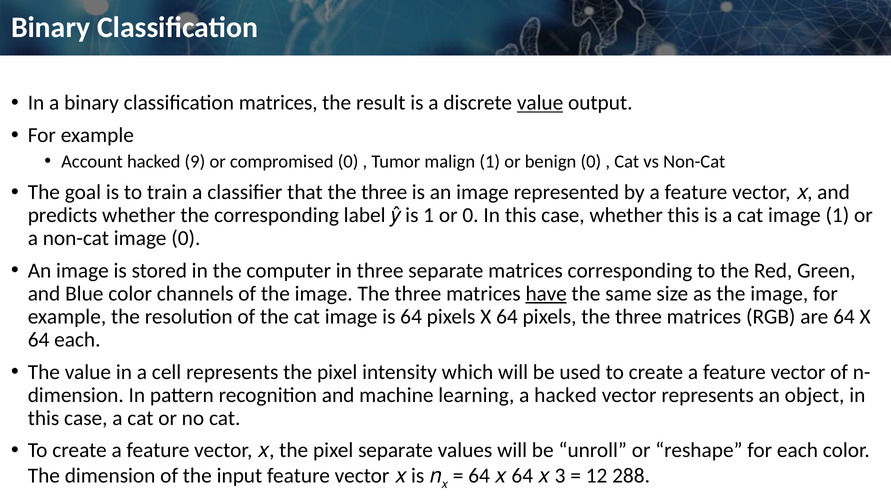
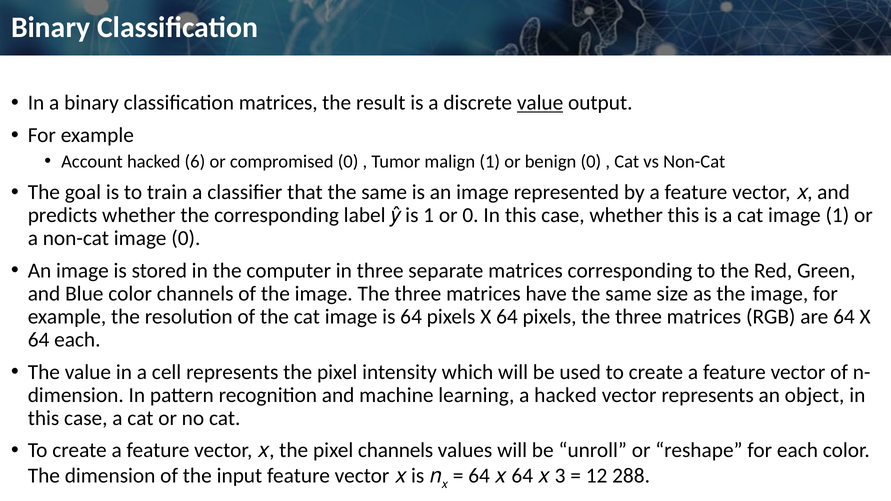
9: 9 -> 6 (195, 161)
that the three: three -> same (384, 192)
have underline: present -> none (546, 294)
pixel separate: separate -> channels (396, 451)
